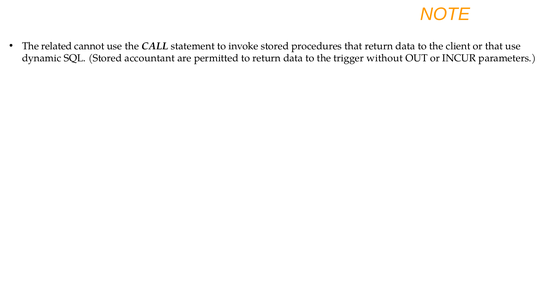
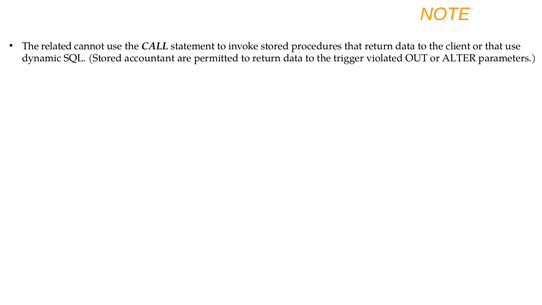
without: without -> violated (385, 58)
INCUR: INCUR -> ALTER (459, 58)
